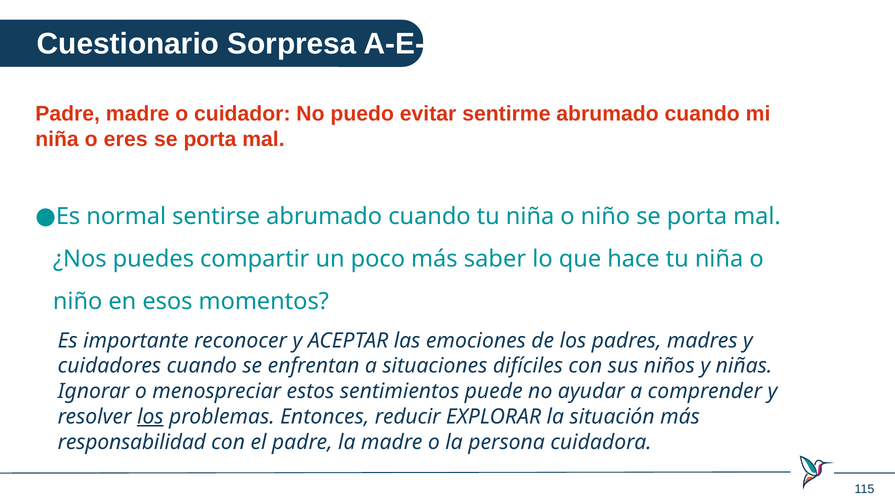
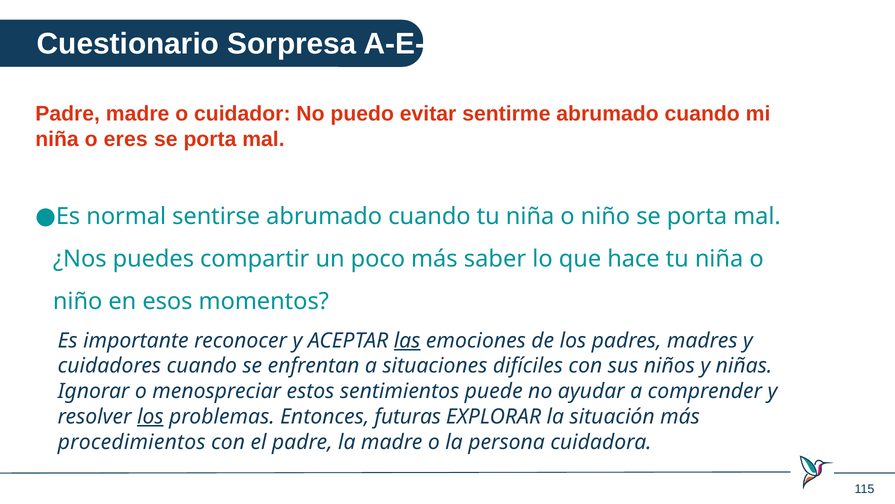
las underline: none -> present (407, 340)
reducir: reducir -> futuras (408, 416)
responsabilidad: responsabilidad -> procedimientos (132, 442)
